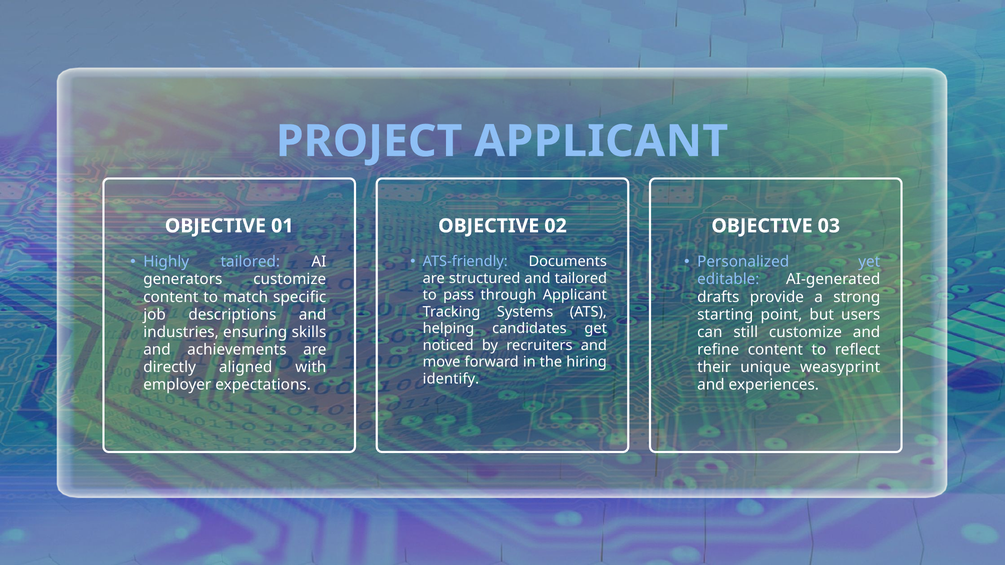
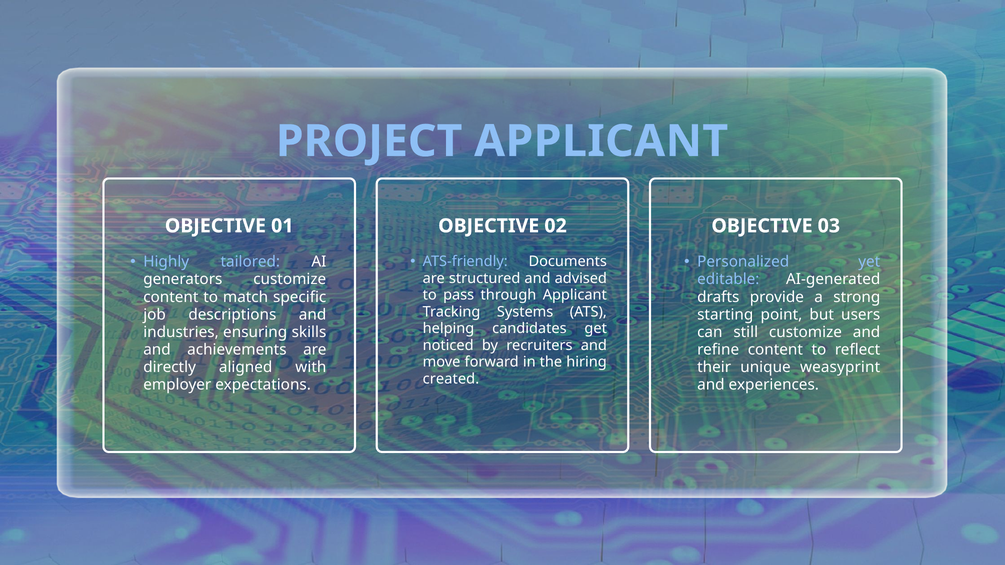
and tailored: tailored -> advised (581, 278)
identify: identify -> created (451, 379)
